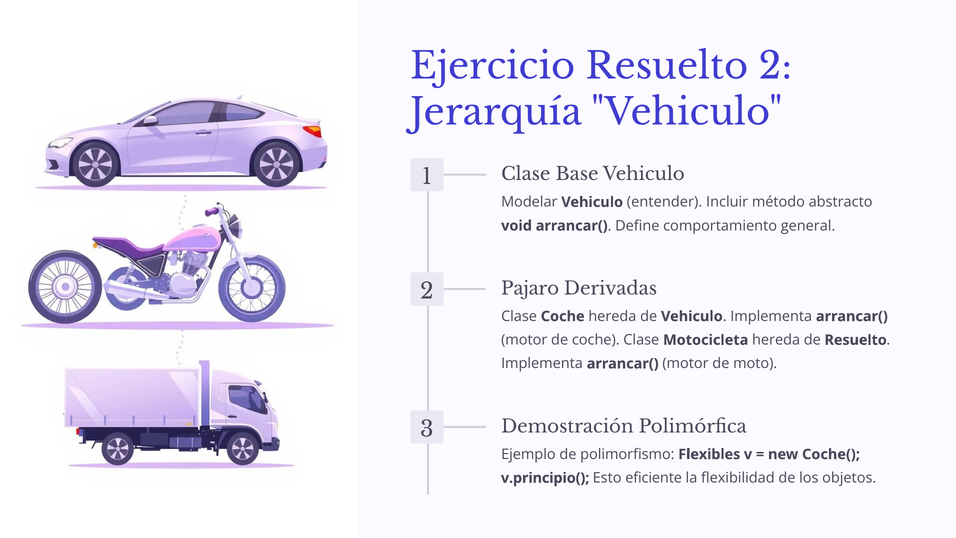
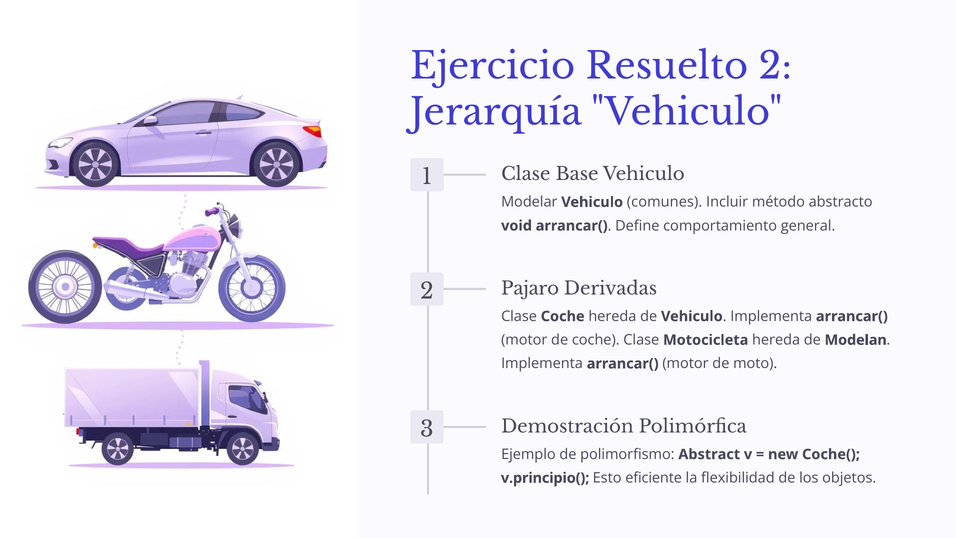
entender: entender -> comunes (665, 202)
de Resuelto: Resuelto -> Modelan (856, 340)
Flexibles: Flexibles -> Abstract (709, 454)
